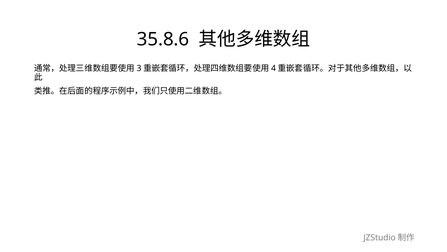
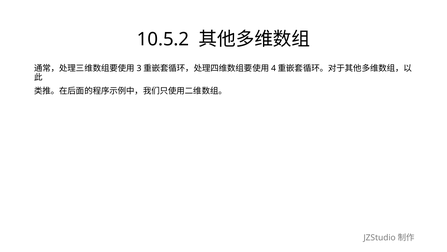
35.8.6: 35.8.6 -> 10.5.2 (163, 39)
